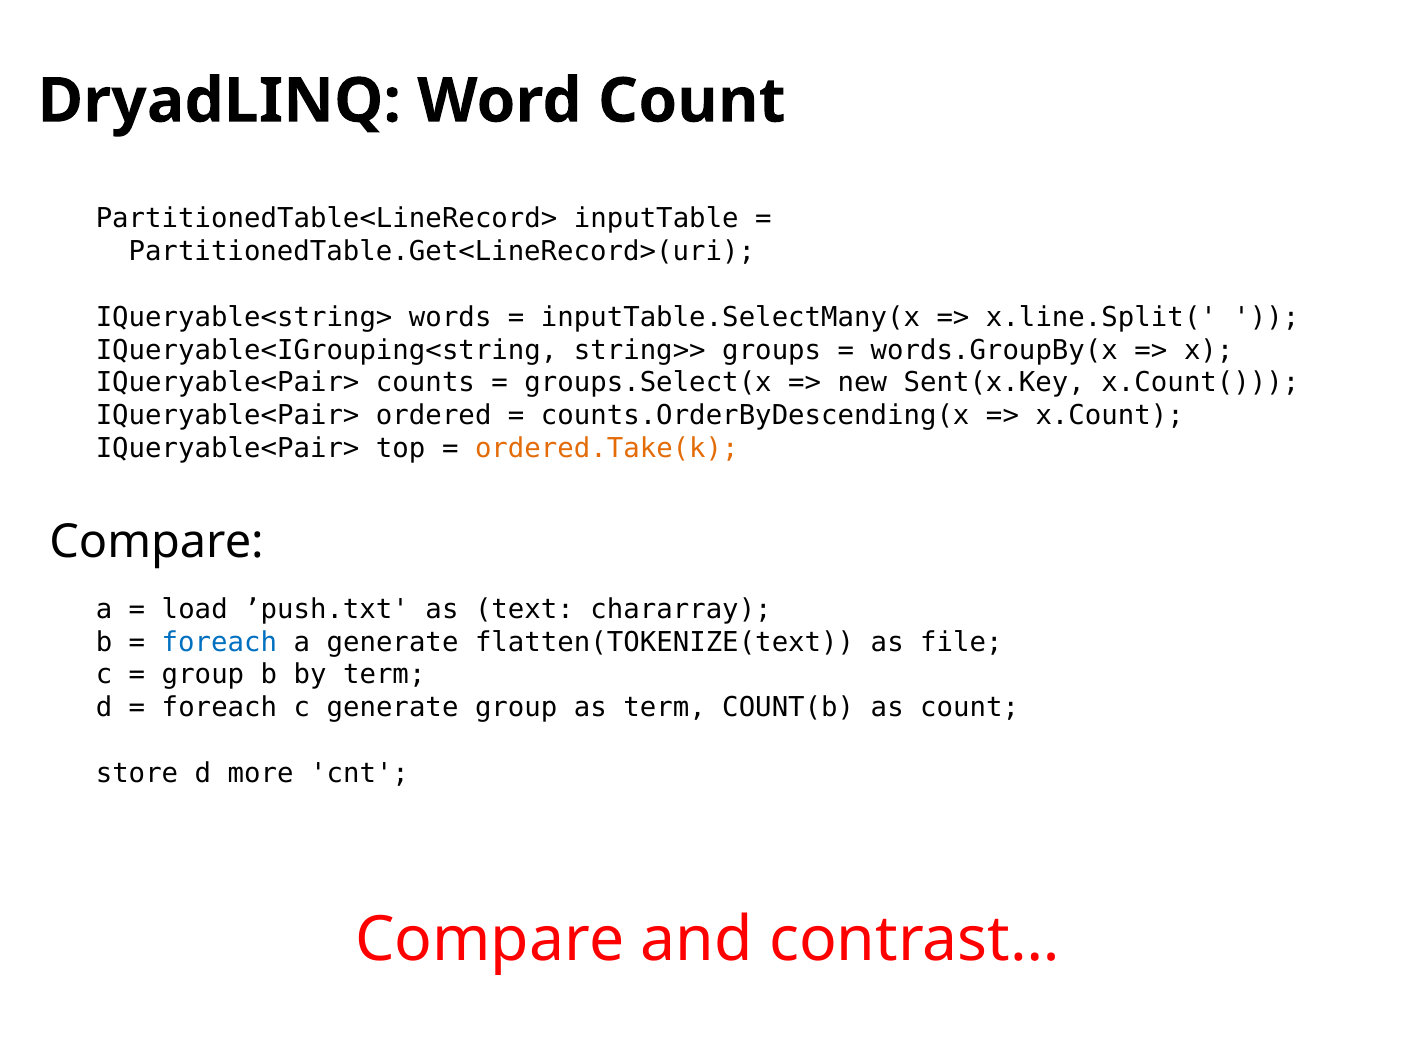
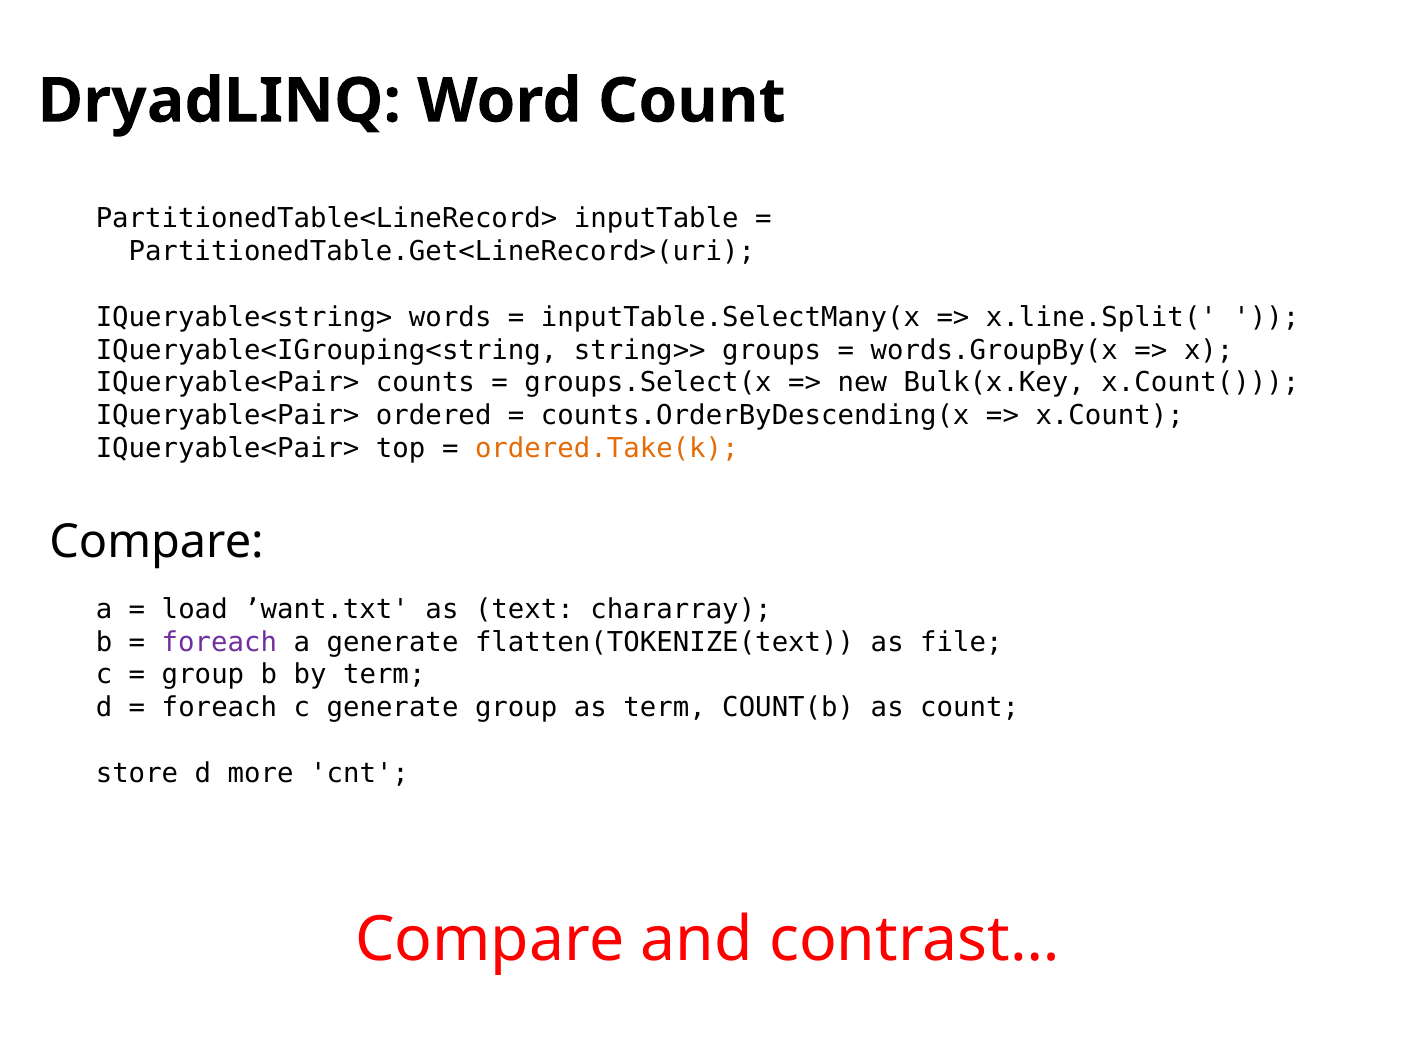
Sent(x.Key: Sent(x.Key -> Bulk(x.Key (994, 383)
’push.txt: ’push.txt -> ’want.txt (327, 609)
foreach colour: blue -> purple (219, 642)
